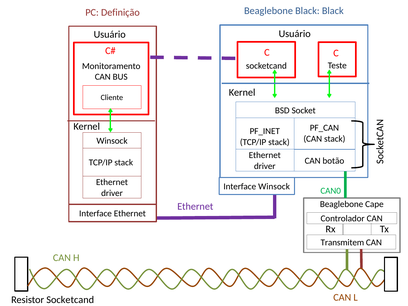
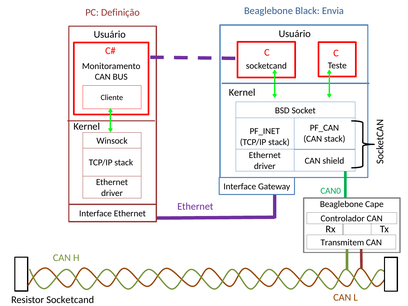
Black Black: Black -> Envia (333, 11)
botão: botão -> shield (333, 161)
Interface Winsock: Winsock -> Gateway (274, 187)
